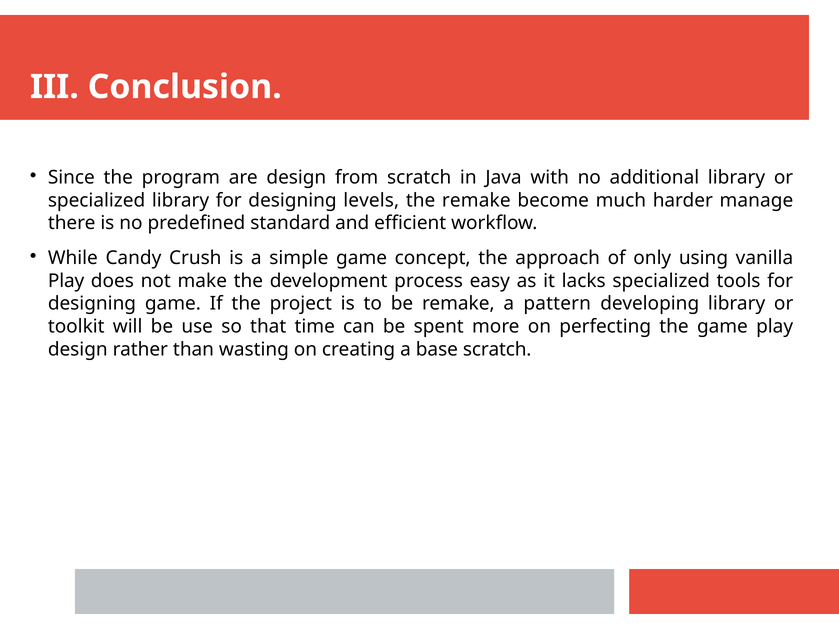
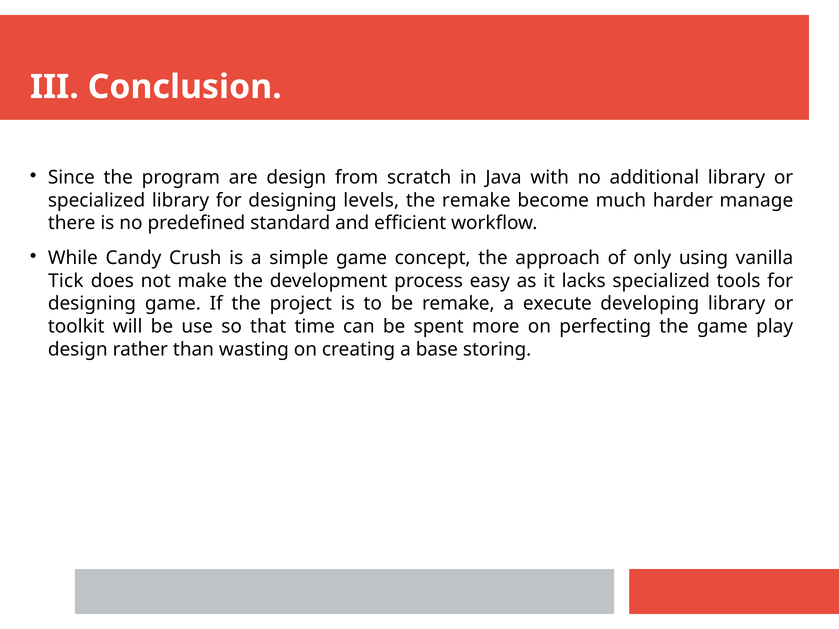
Play: Play -> Tick (66, 281)
pattern: pattern -> execute (557, 304)
base scratch: scratch -> storing (497, 349)
